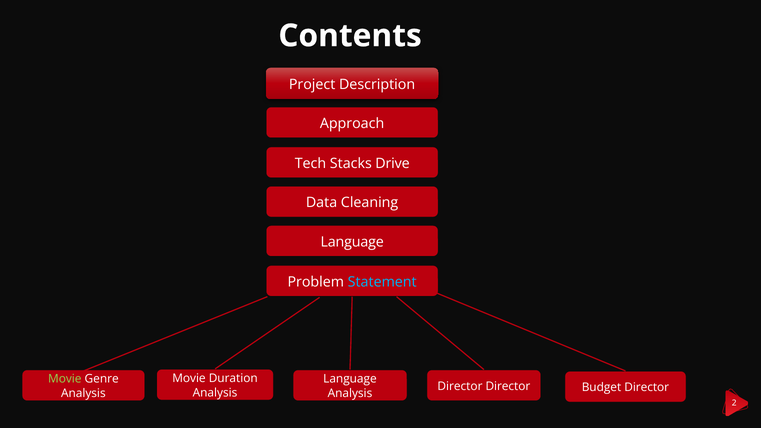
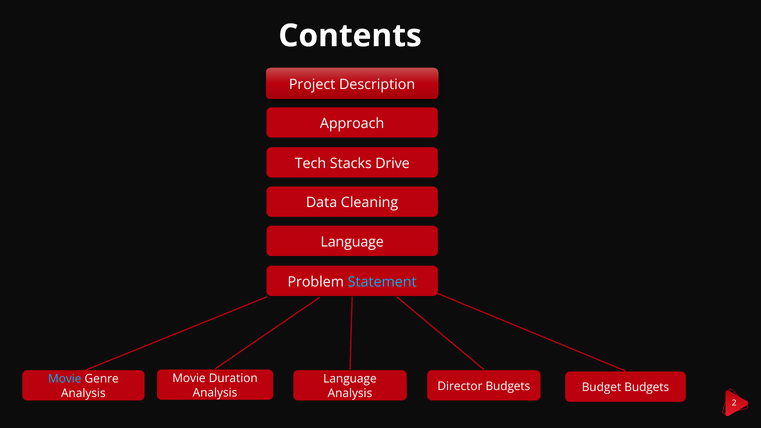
Movie colour: light green -> light blue (65, 379)
Director: Director -> Budgets (508, 386)
Budget Director: Director -> Budgets (647, 388)
